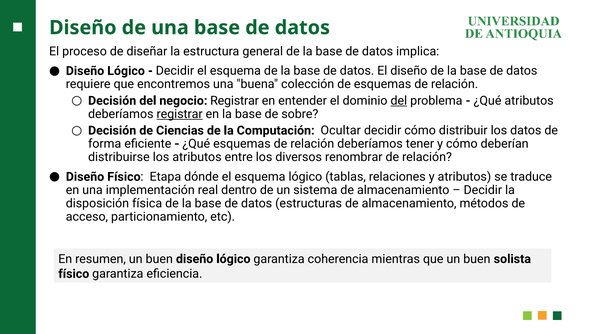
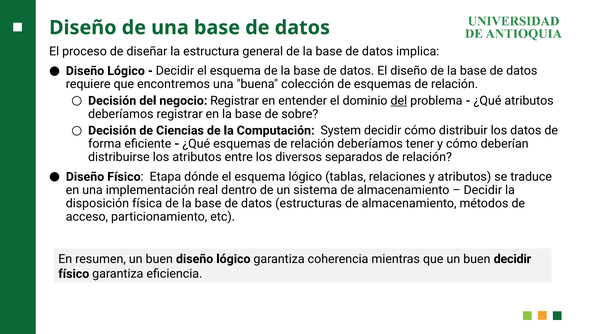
registrar underline: present -> none (180, 114)
Ocultar: Ocultar -> System (341, 131)
renombrar: renombrar -> separados (354, 157)
buen solista: solista -> decidir (512, 259)
